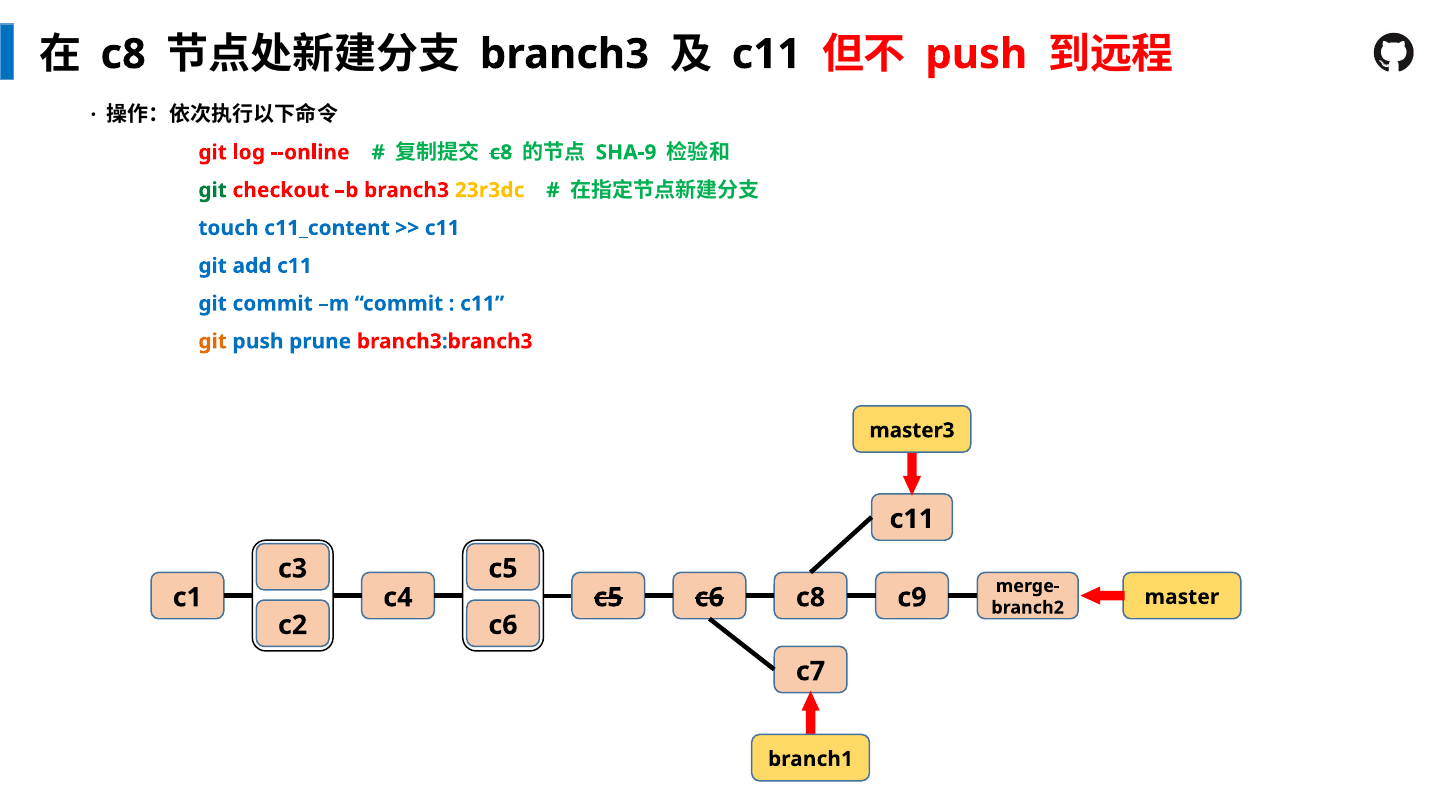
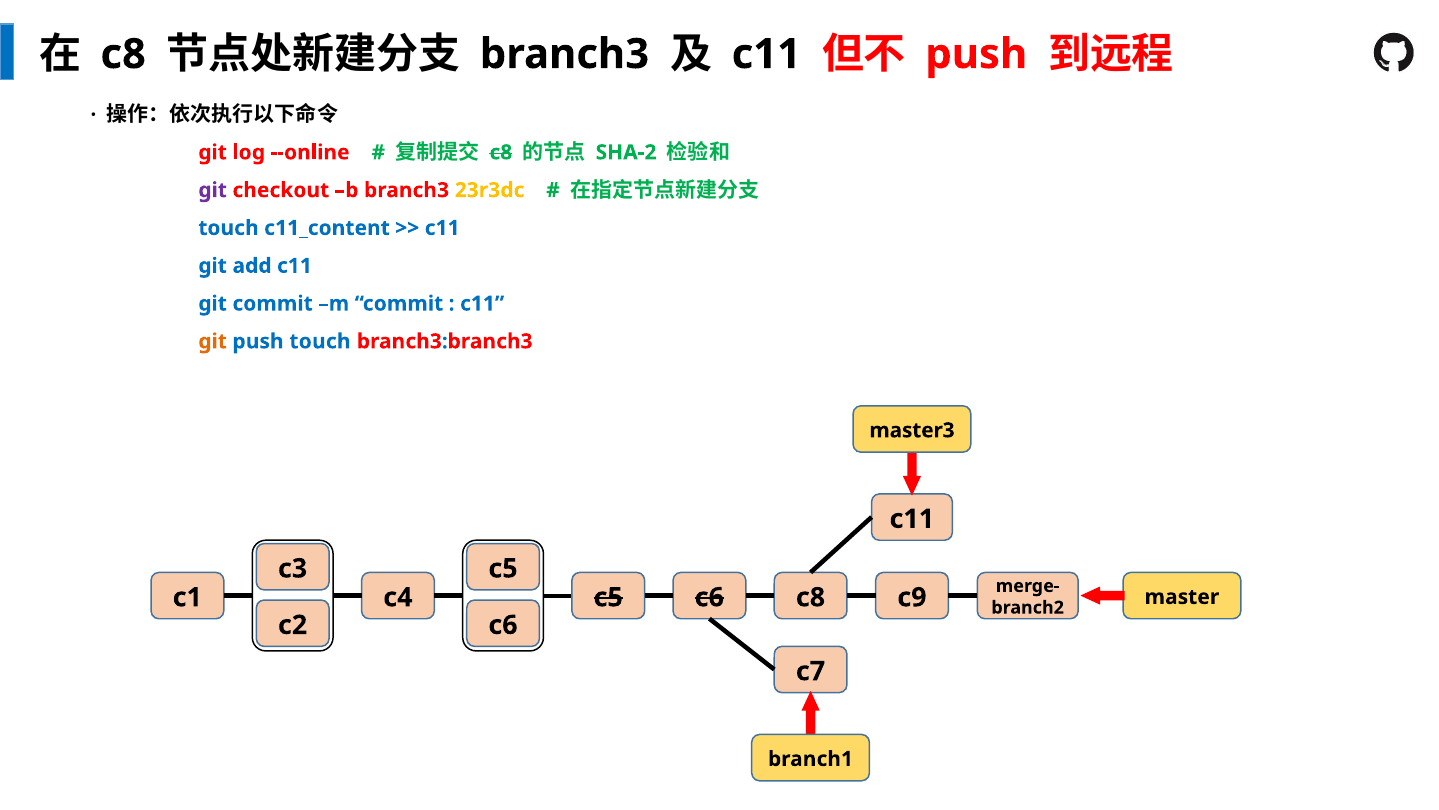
SHA-9: SHA-9 -> SHA-2 (626, 152)
git colour: green -> purple (213, 190)
push prune: prune -> touch (320, 341)
